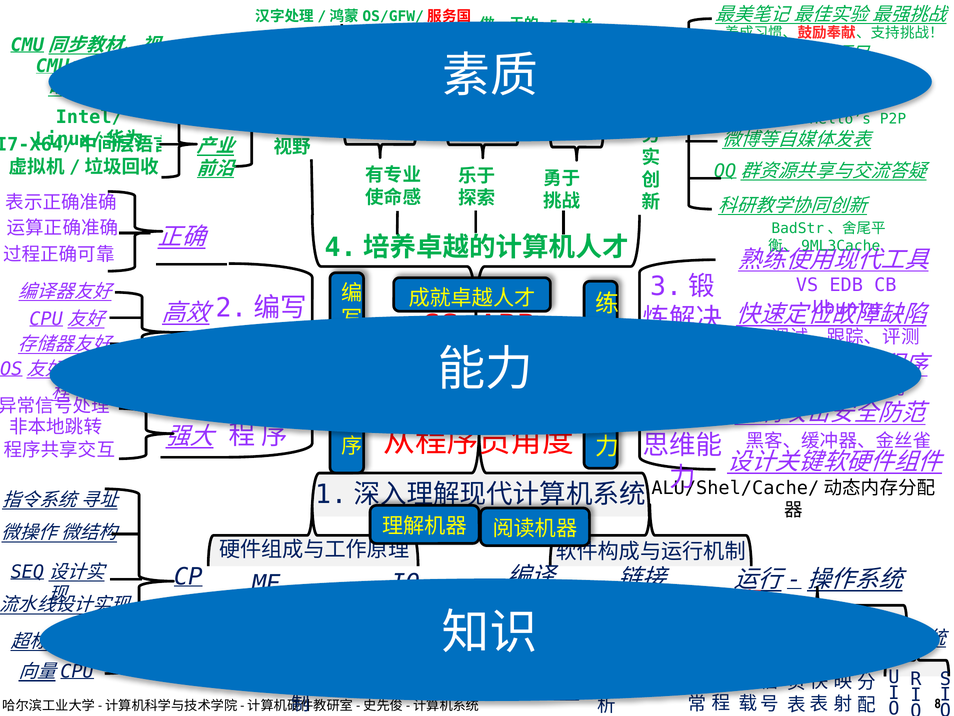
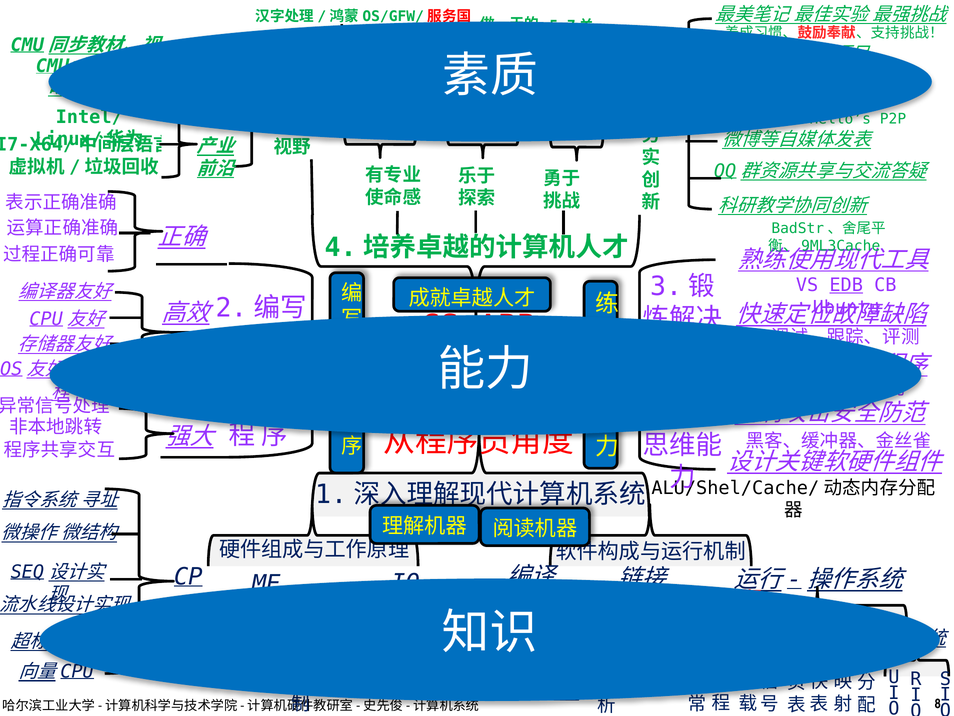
EDB underline: none -> present (846, 285)
